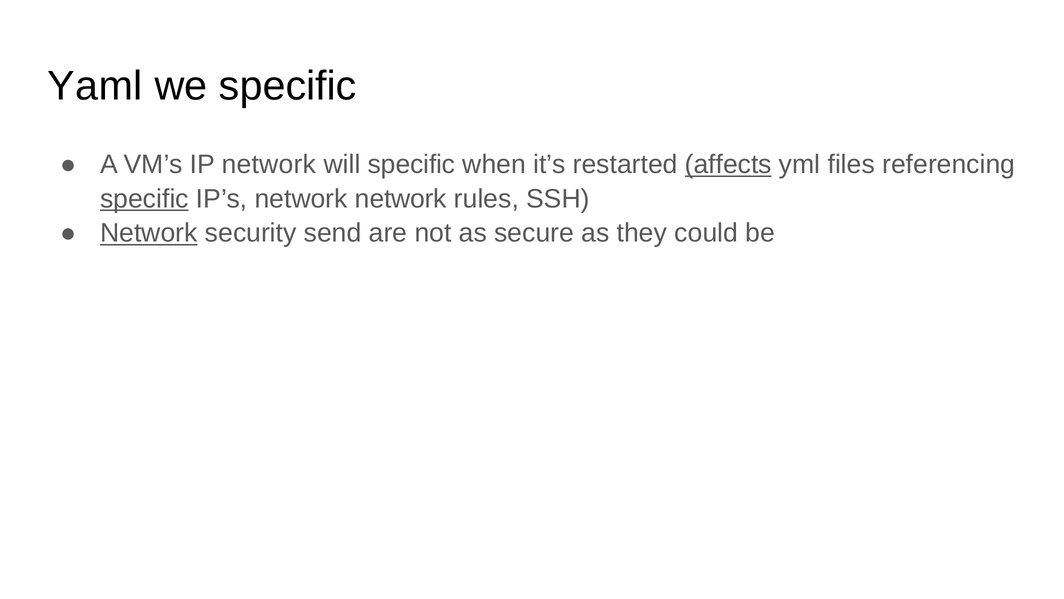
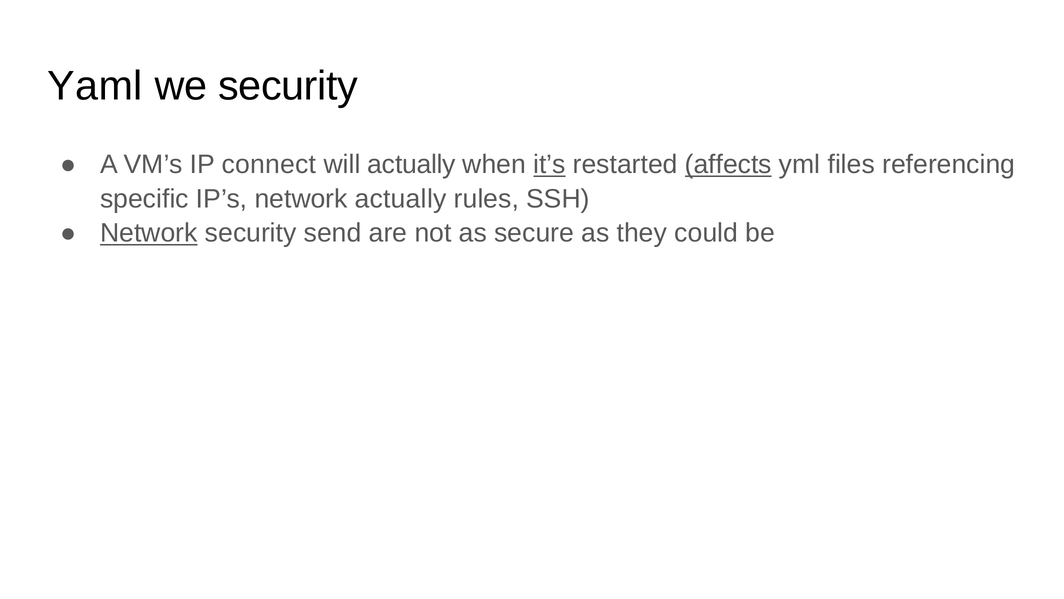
we specific: specific -> security (288, 86)
IP network: network -> connect (269, 165)
will specific: specific -> actually (412, 165)
it’s underline: none -> present (549, 165)
specific underline: present -> none (144, 199)
network network: network -> actually (401, 199)
